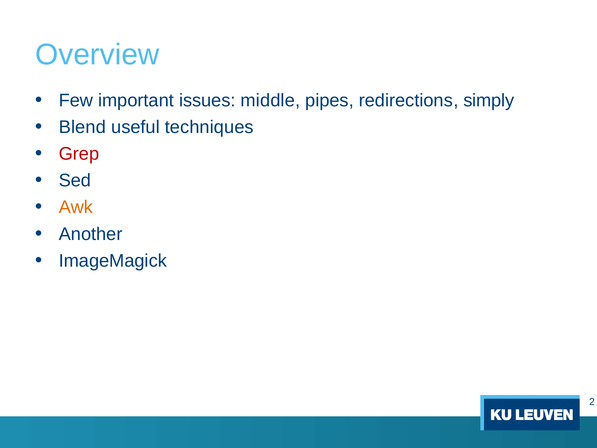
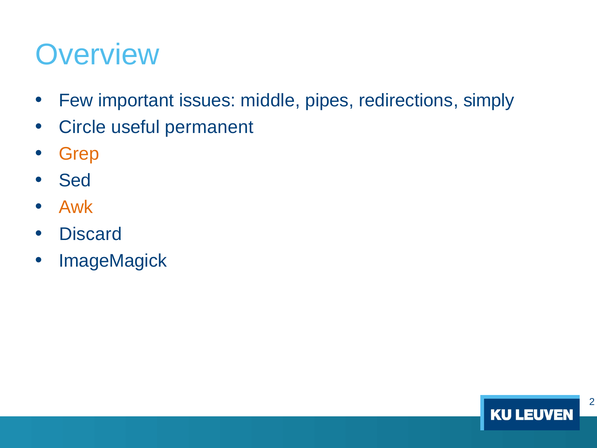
Blend: Blend -> Circle (82, 127)
techniques: techniques -> permanent (209, 127)
Grep colour: red -> orange (79, 154)
Another: Another -> Discard (91, 234)
